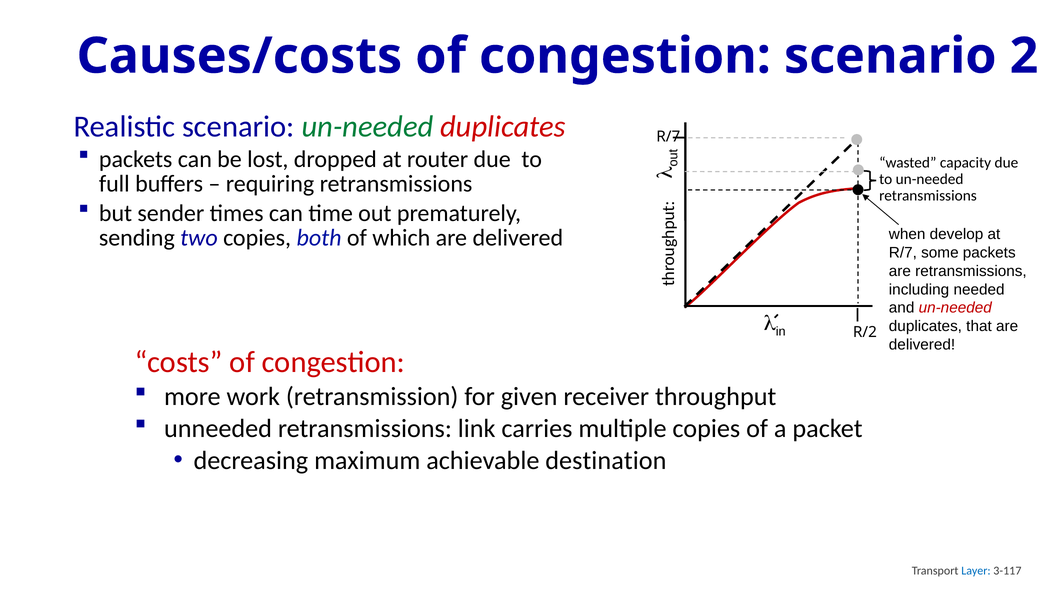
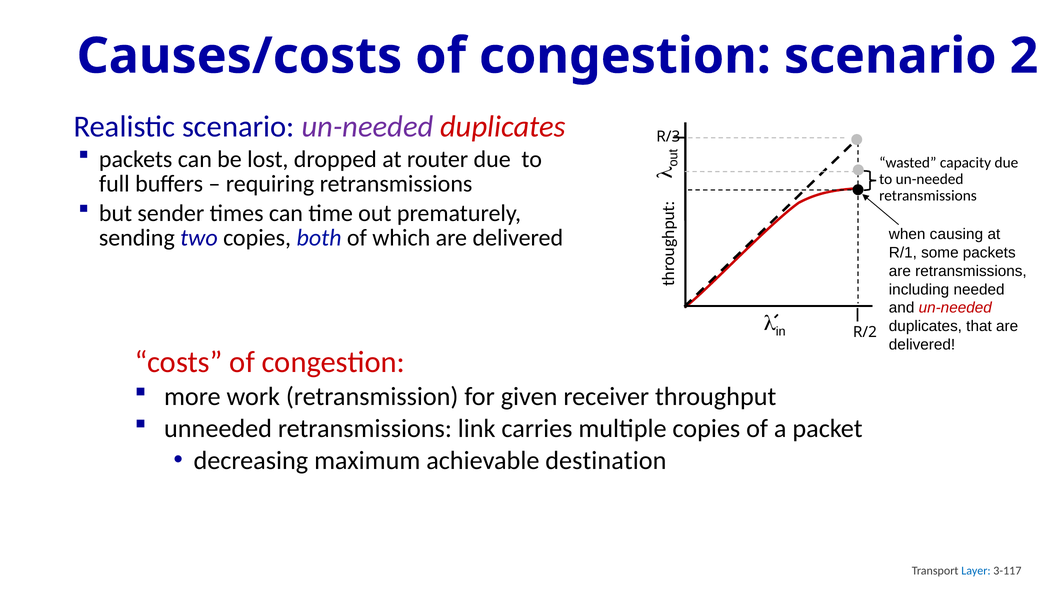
un-needed colour: green -> purple (368, 126)
R/7: R/7 -> R/3 (668, 137)
develop: develop -> causing (956, 234)
R/7: R/7 -> R/1 (903, 253)
